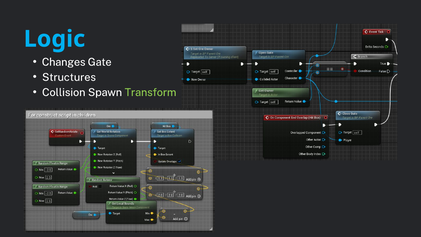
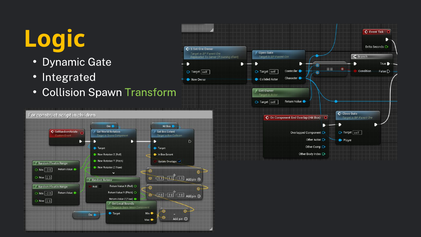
Logic colour: light blue -> yellow (54, 39)
Changes: Changes -> Dynamic (64, 62)
Structures: Structures -> Integrated (69, 77)
